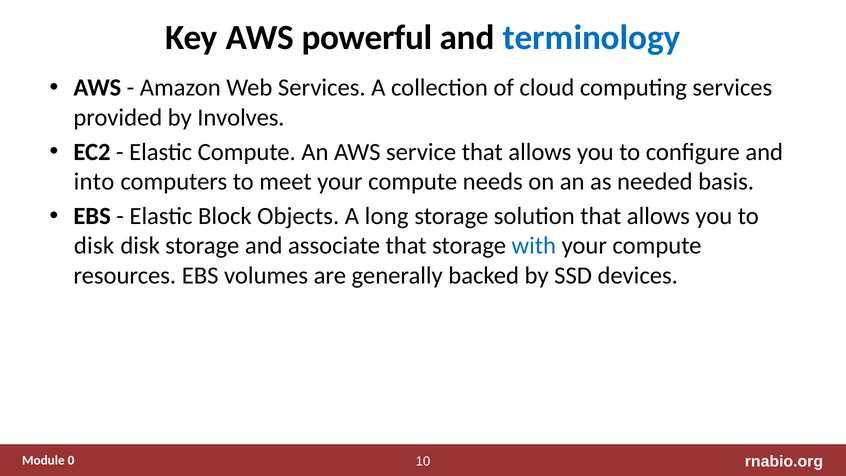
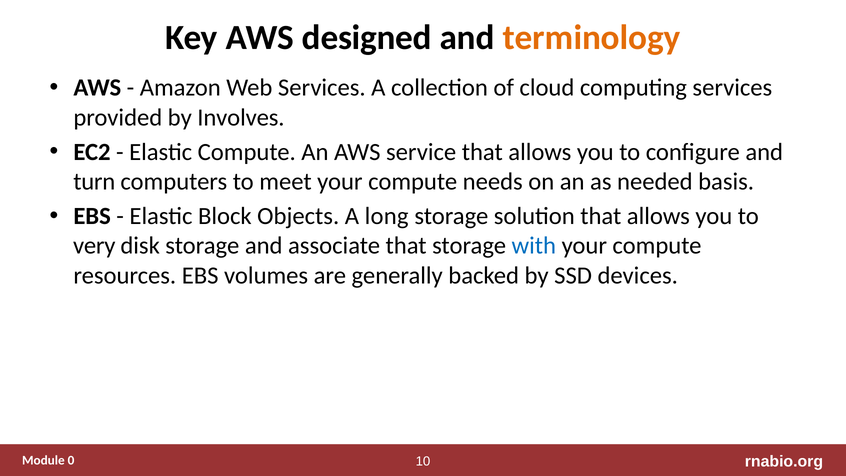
powerful: powerful -> designed (367, 38)
terminology colour: blue -> orange (592, 38)
into: into -> turn (94, 182)
disk: disk -> very (94, 246)
